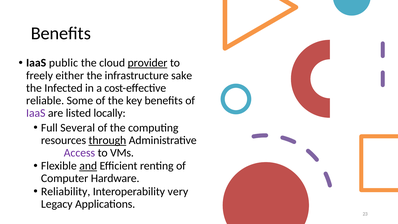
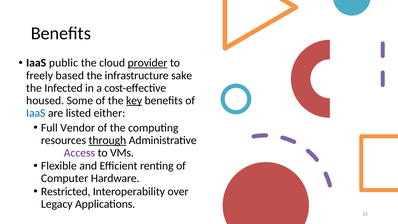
either: either -> based (70, 75)
reliable: reliable -> housed (45, 100)
key underline: none -> present (134, 100)
IaaS colour: purple -> blue (36, 113)
locally: locally -> either (109, 113)
Several: Several -> Vendor (78, 128)
and underline: present -> none (88, 166)
Reliability: Reliability -> Restricted (66, 191)
very: very -> over (178, 191)
